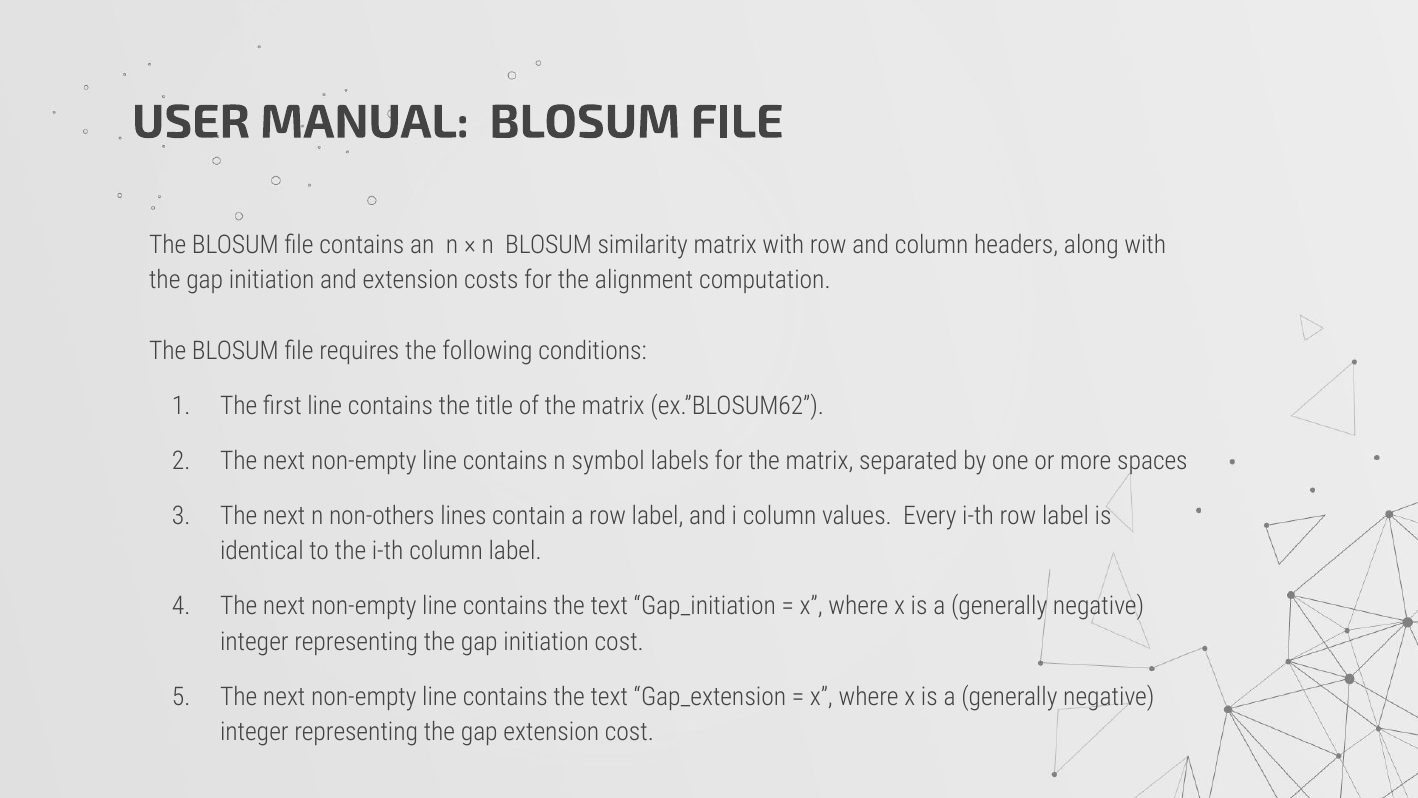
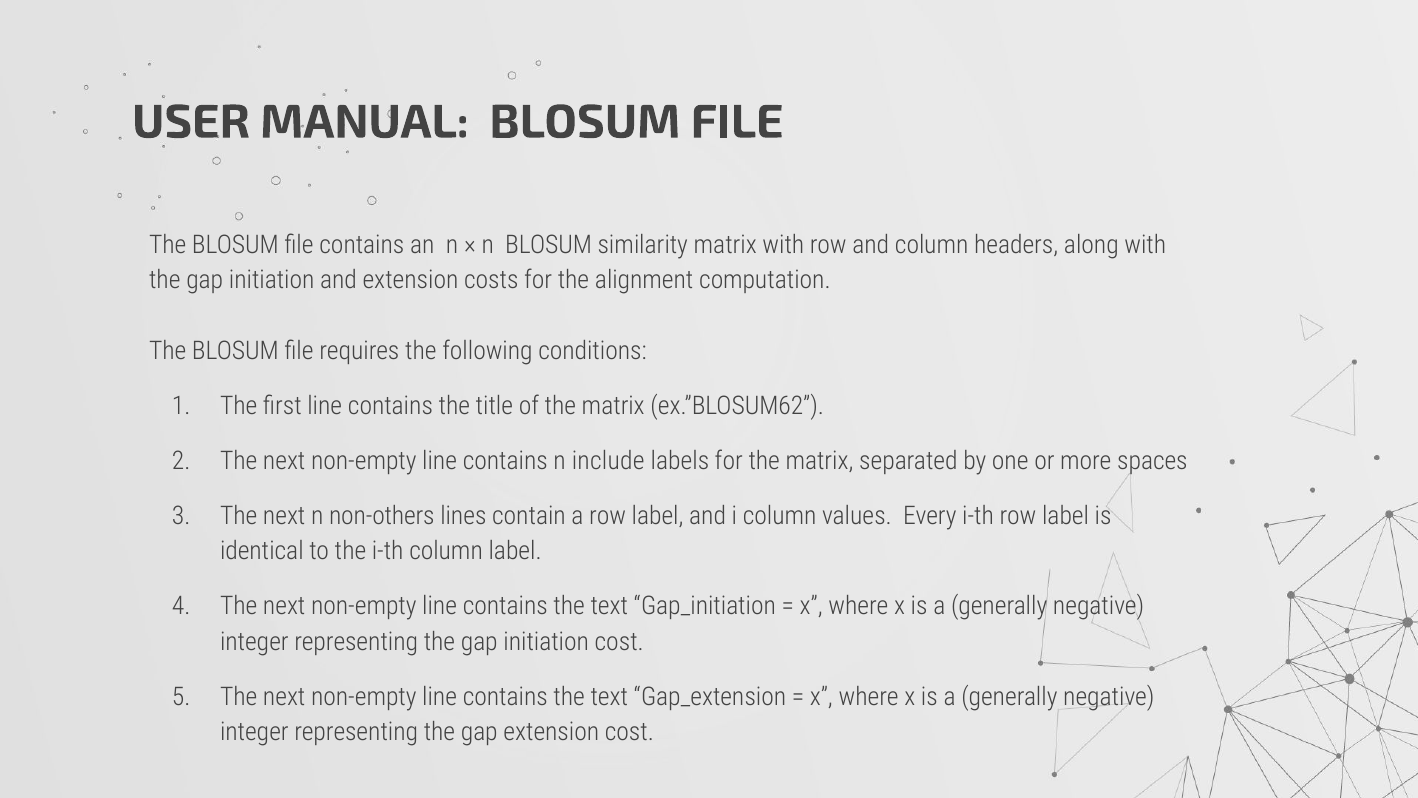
symbol: symbol -> include (608, 461)
